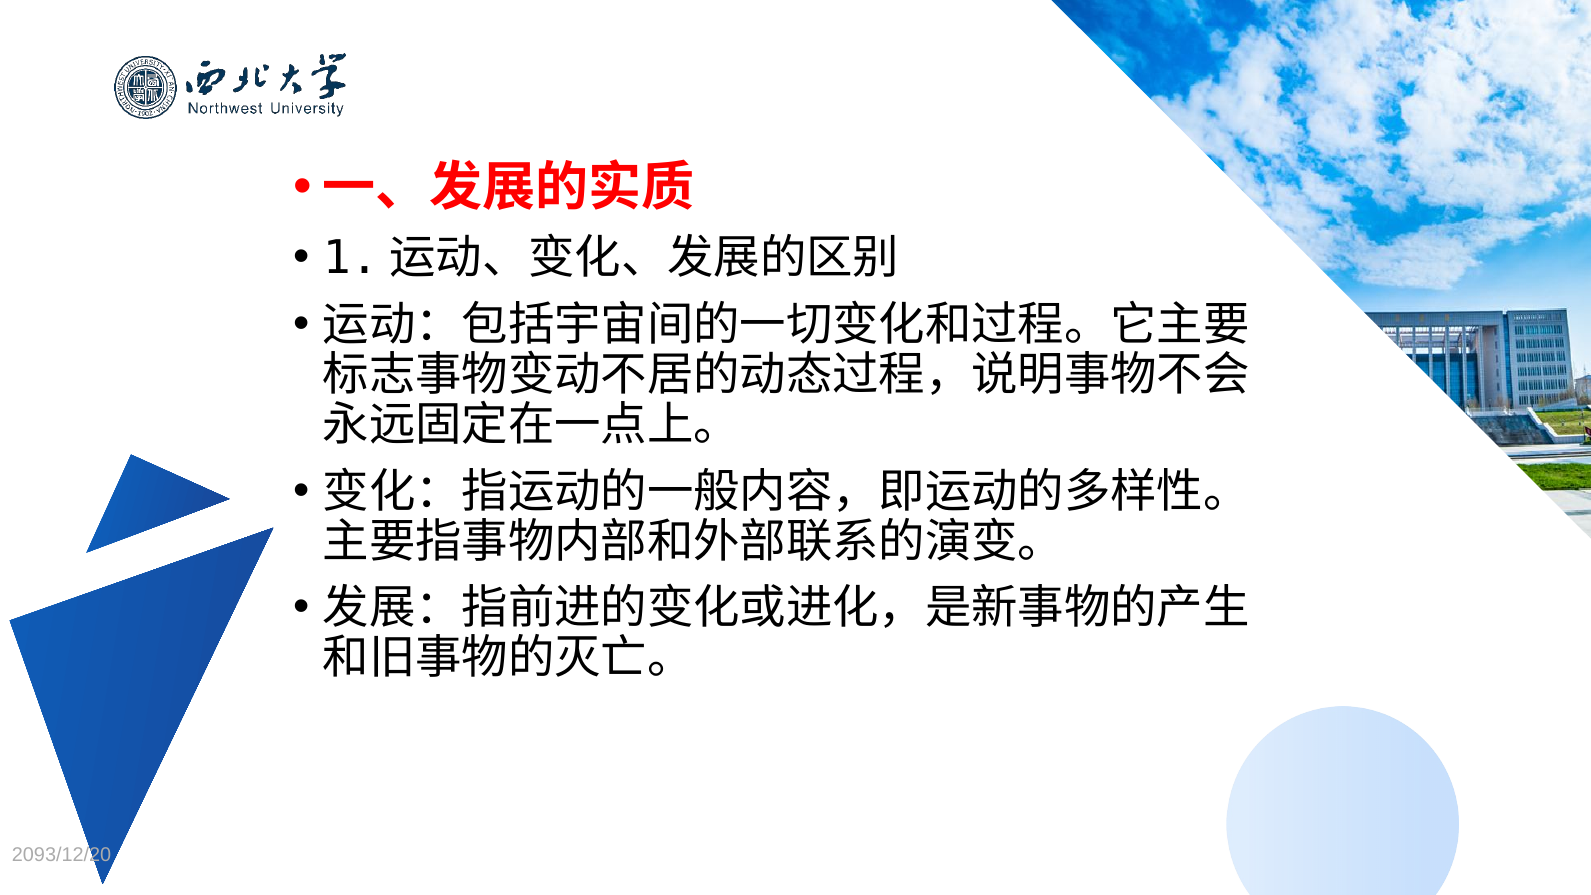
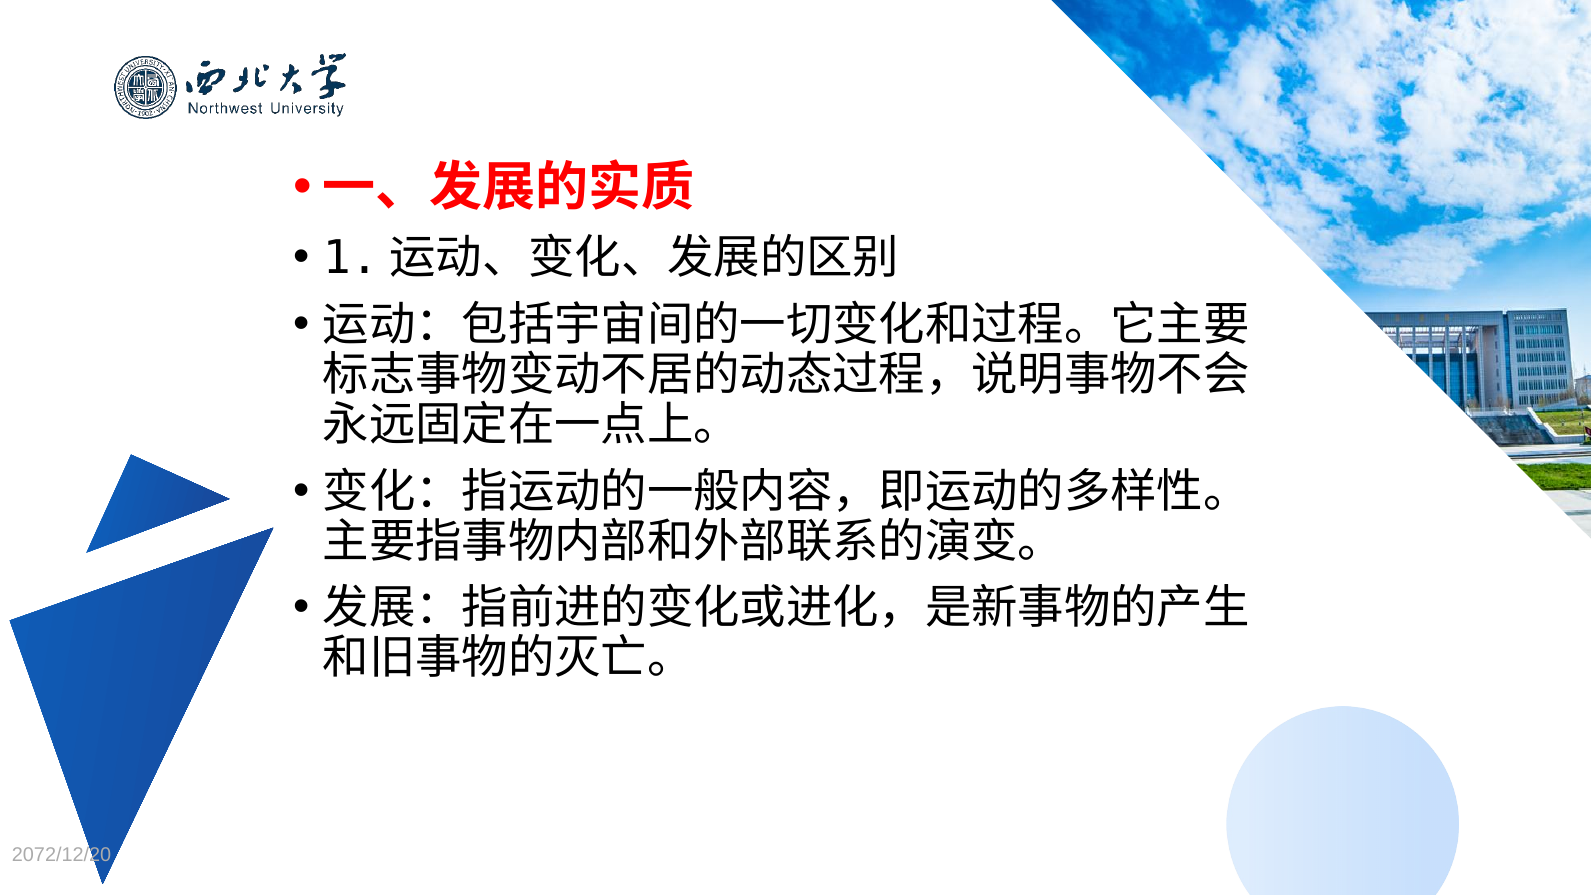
2093/12/20: 2093/12/20 -> 2072/12/20 (62, 855)
